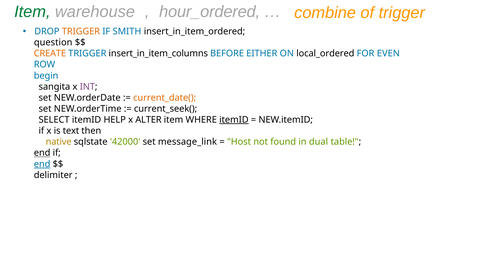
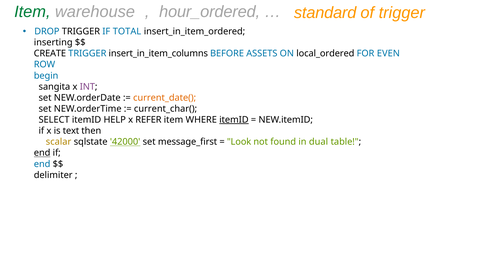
combine: combine -> standard (325, 13)
TRIGGER colour: orange -> black (81, 31)
SMITH: SMITH -> TOTAL (127, 31)
question: question -> inserting (53, 42)
CREATE colour: orange -> black (50, 53)
EITHER: EITHER -> ASSETS (262, 53)
current_seek(: current_seek( -> current_char( (166, 109)
ALTER: ALTER -> REFER (148, 120)
native: native -> scalar (59, 142)
42000 underline: none -> present (125, 142)
message_link: message_link -> message_first (188, 142)
Host: Host -> Look (239, 142)
end underline: present -> none (42, 164)
